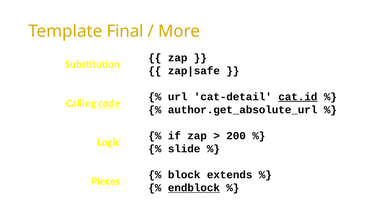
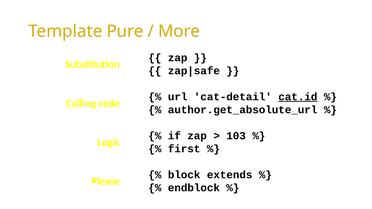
Final: Final -> Pure (125, 31)
code underline: present -> none (109, 103)
200: 200 -> 103 (236, 136)
slide: slide -> first (184, 149)
Pieces: Pieces -> Please (106, 182)
endblock underline: present -> none (194, 188)
